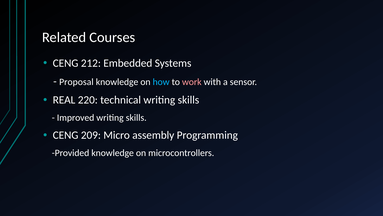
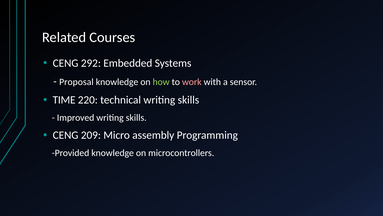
212: 212 -> 292 (91, 63)
how colour: light blue -> light green (161, 82)
REAL: REAL -> TIME (64, 100)
